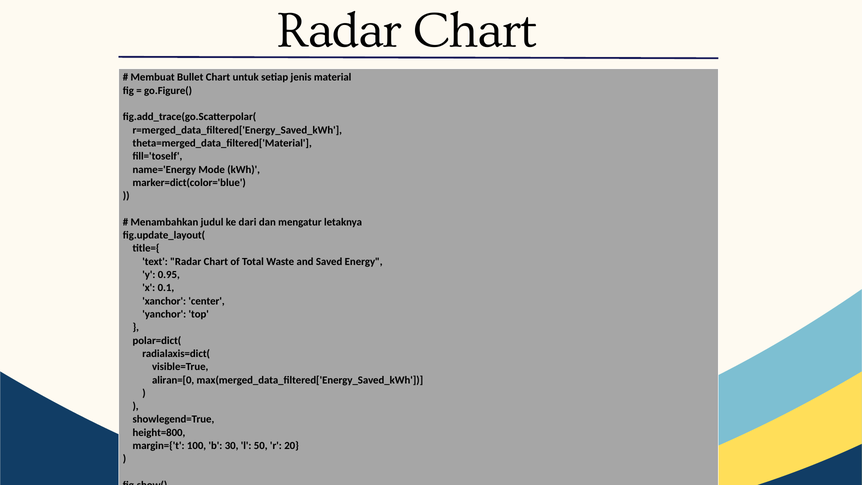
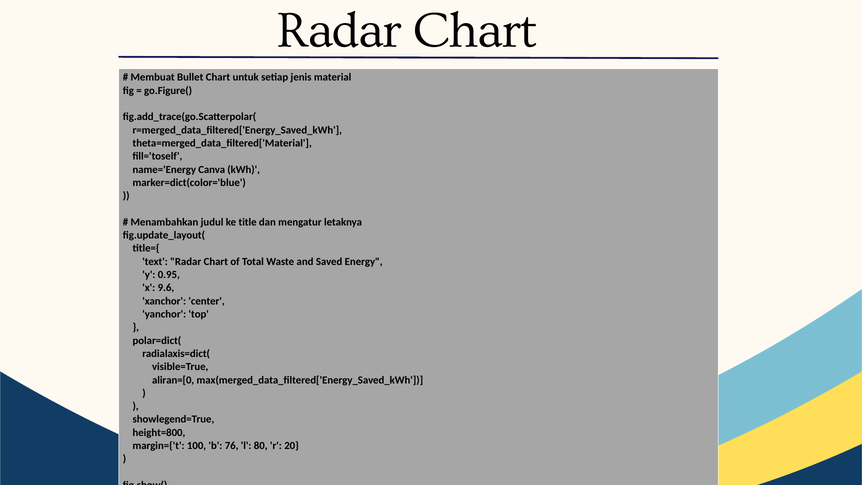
Mode: Mode -> Canva (212, 169)
dari: dari -> title (248, 222)
0.1: 0.1 -> 9.6 (166, 288)
30: 30 -> 76 (232, 446)
50: 50 -> 80 (261, 446)
